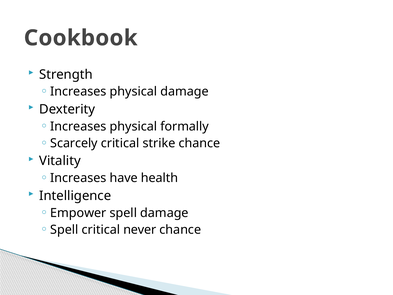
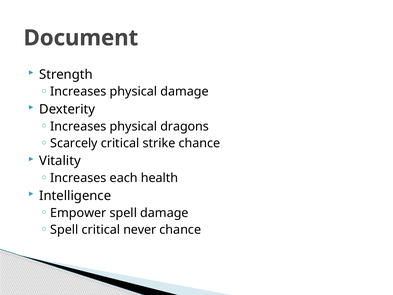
Cookbook: Cookbook -> Document (81, 38)
formally: formally -> dragons (185, 126)
have: have -> each (124, 178)
